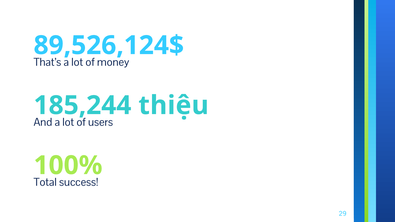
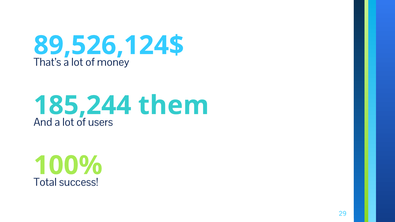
thiệu: thiệu -> them (174, 106)
